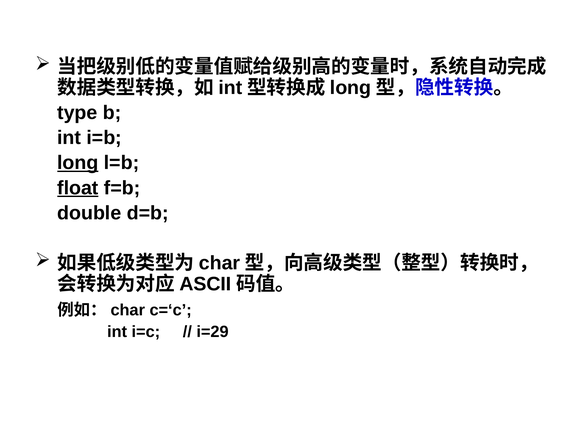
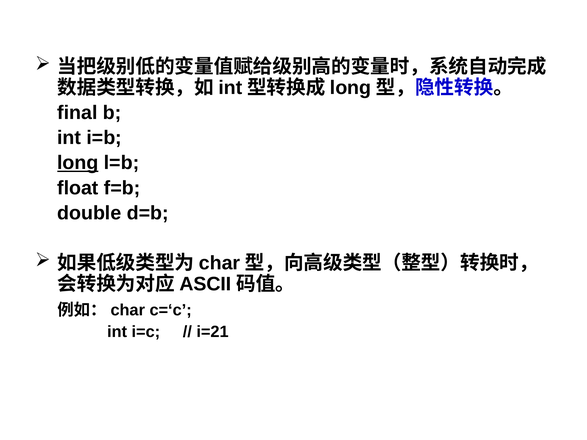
type: type -> final (77, 113)
float underline: present -> none (78, 188)
i=29: i=29 -> i=21 (213, 332)
